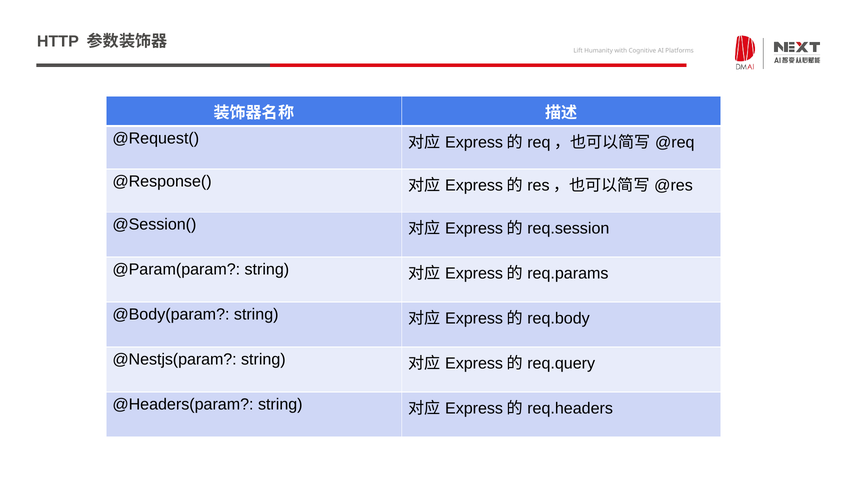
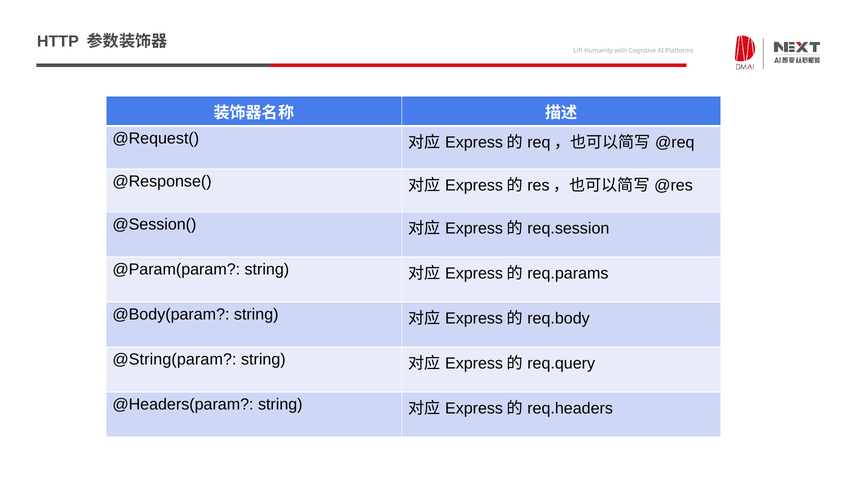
@Nestjs(param: @Nestjs(param -> @String(param (174, 360)
